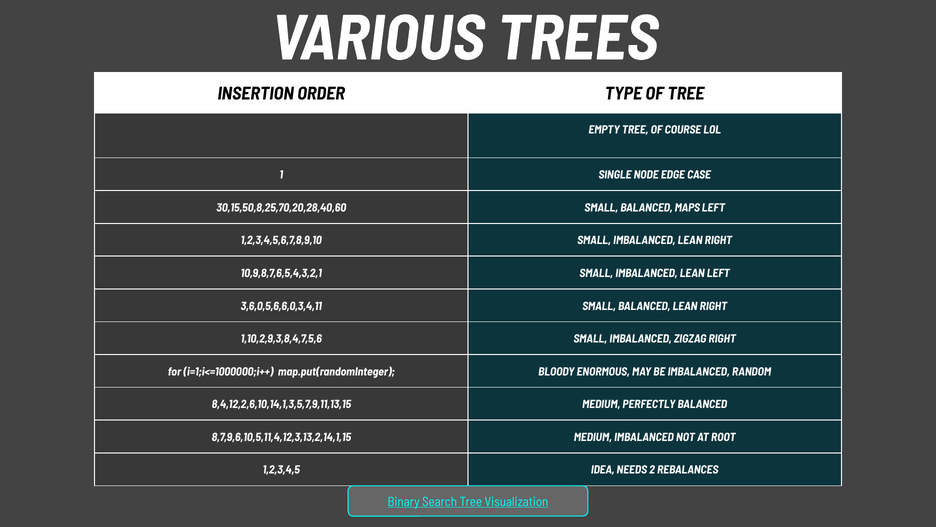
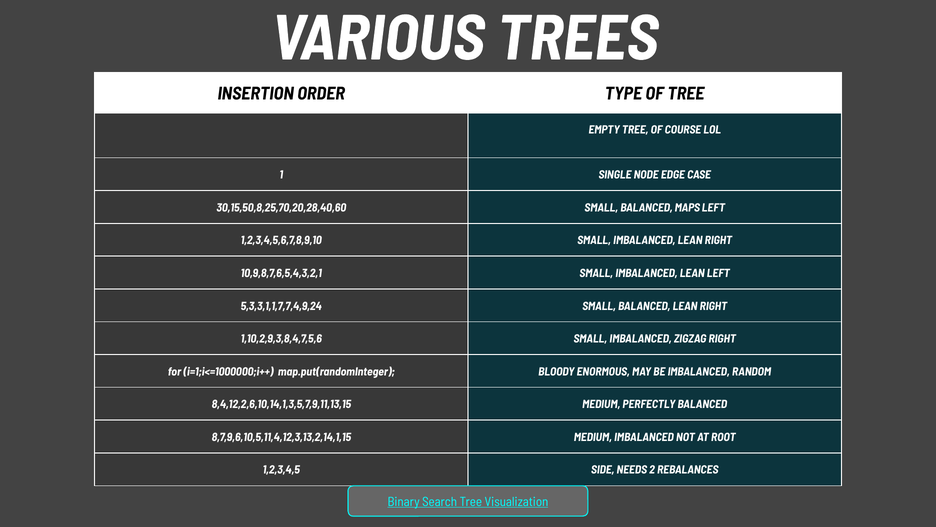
3,6,0,5,6,6,0,3,4,11: 3,6,0,5,6,6,0,3,4,11 -> 5,3,3,1,1,7,7,4,9,24 (281, 306)
IDEA: IDEA -> SIDE (603, 470)
